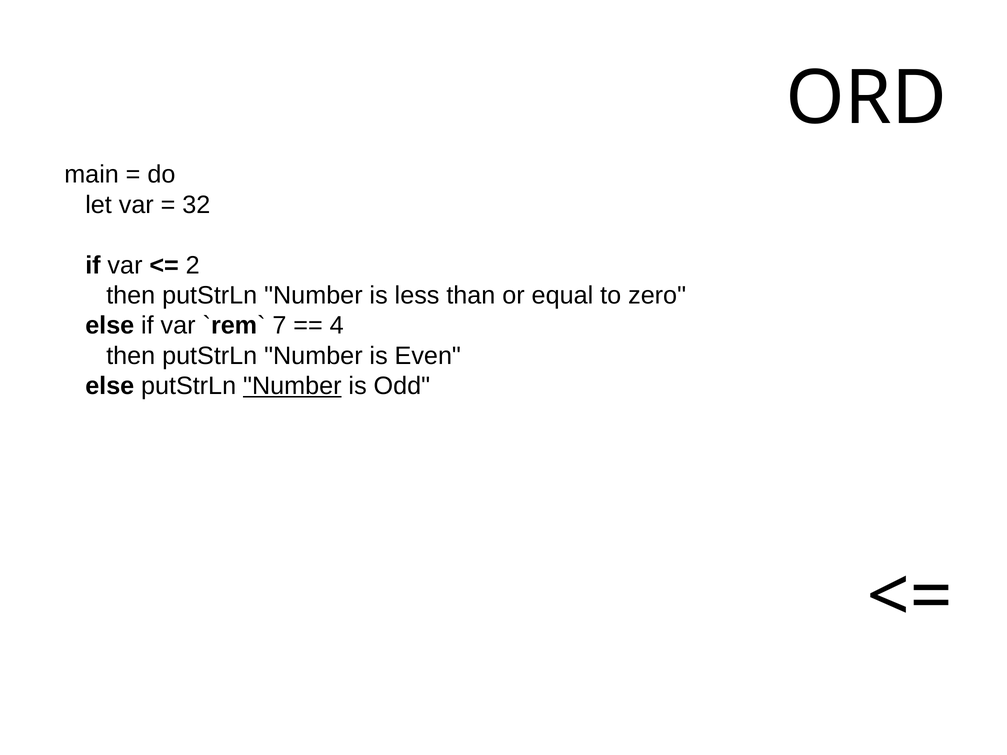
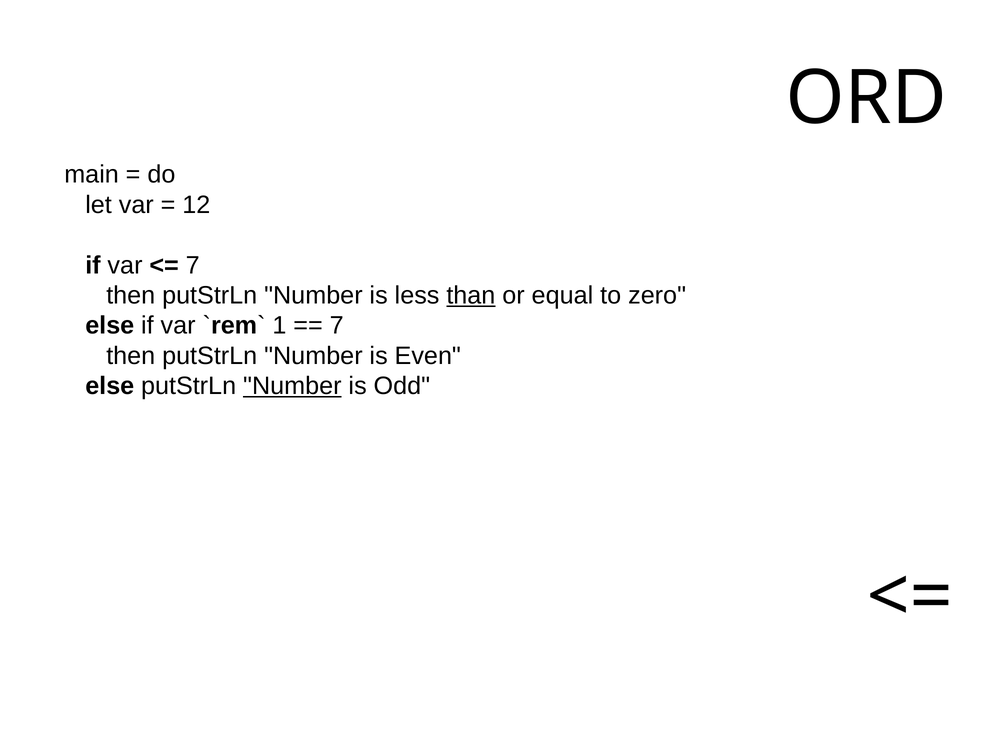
32: 32 -> 12 (196, 205)
2: 2 -> 7 (193, 265)
than underline: none -> present (471, 296)
7: 7 -> 1 (279, 326)
4: 4 -> 7 (337, 326)
